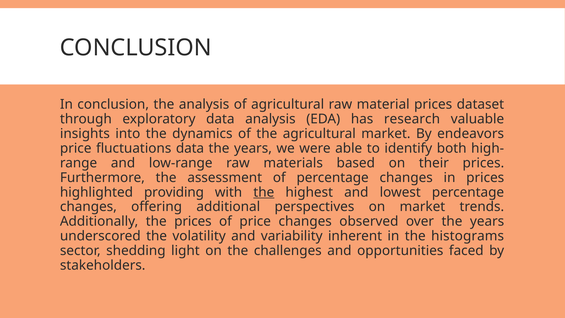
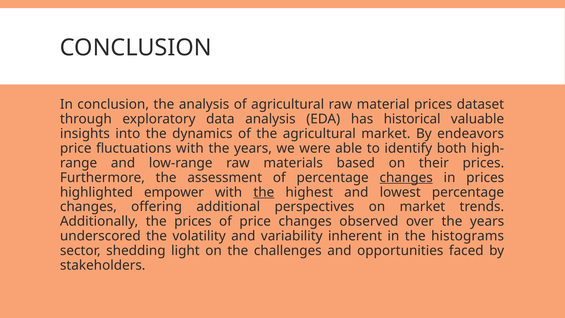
research: research -> historical (412, 119)
fluctuations data: data -> with (190, 148)
changes underline: none -> present (406, 177)
providing: providing -> empower (174, 192)
